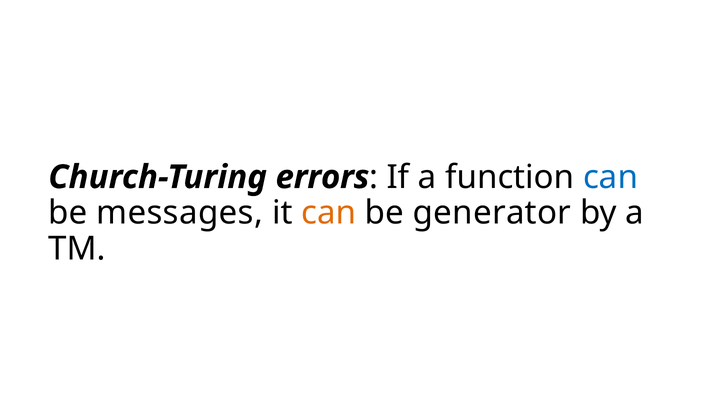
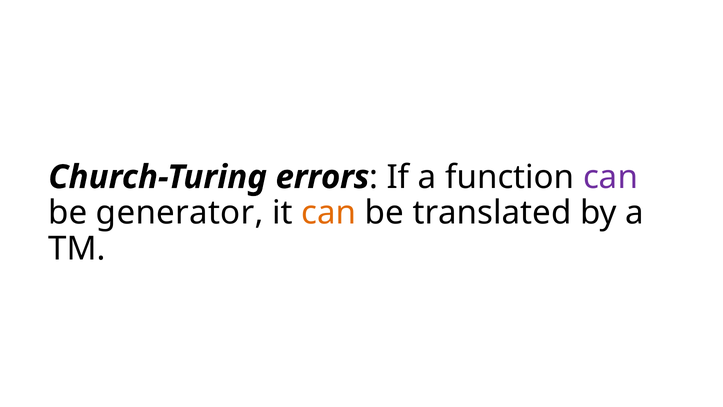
can colour: blue -> purple (611, 177)
messages: messages -> generator (180, 213)
generator: generator -> translated (492, 213)
